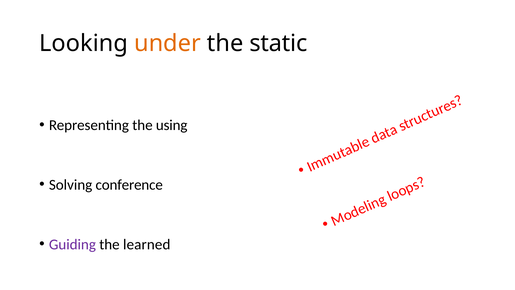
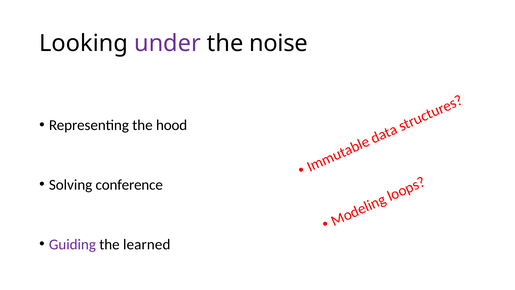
under colour: orange -> purple (167, 43)
static: static -> noise (278, 43)
using: using -> hood (172, 125)
